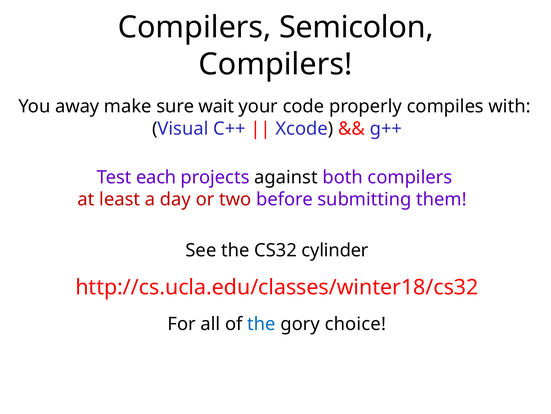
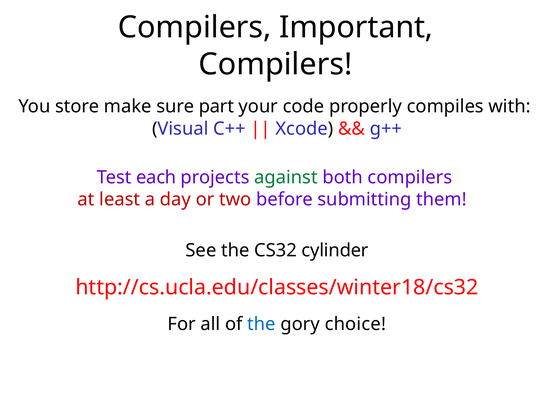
Semicolon: Semicolon -> Important (356, 27)
away: away -> store (77, 106)
wait: wait -> part (216, 106)
against colour: black -> green (286, 177)
